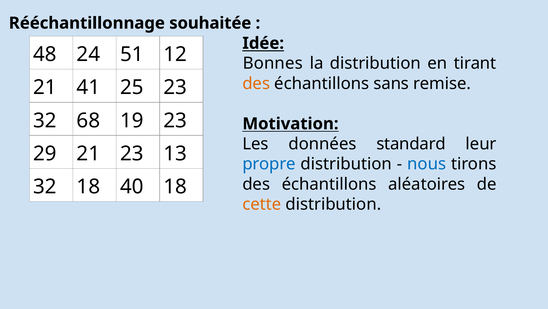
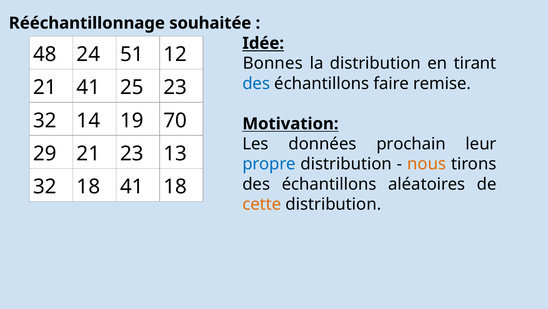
des colour: orange -> blue (256, 83)
sans: sans -> faire (391, 83)
68: 68 -> 14 (88, 120)
19 23: 23 -> 70 (175, 120)
standard: standard -> prochain (411, 144)
nous colour: blue -> orange (427, 164)
18 40: 40 -> 41 (132, 186)
